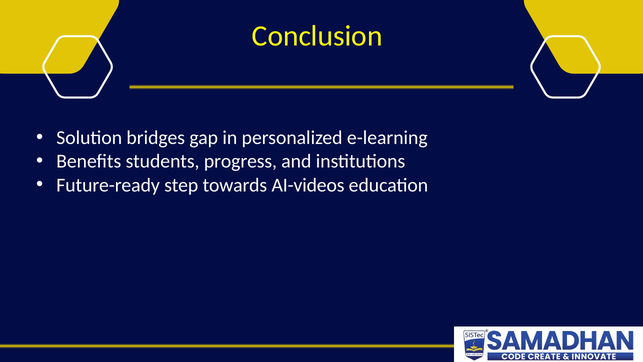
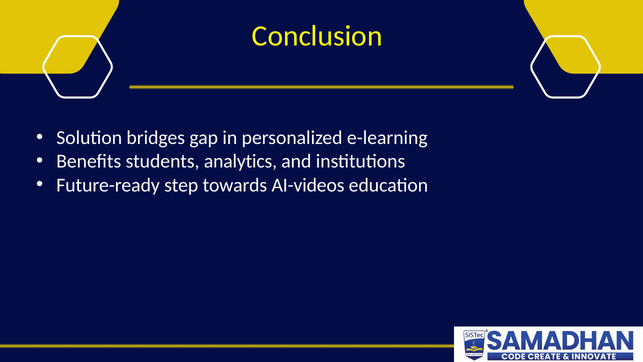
progress: progress -> analytics (240, 161)
